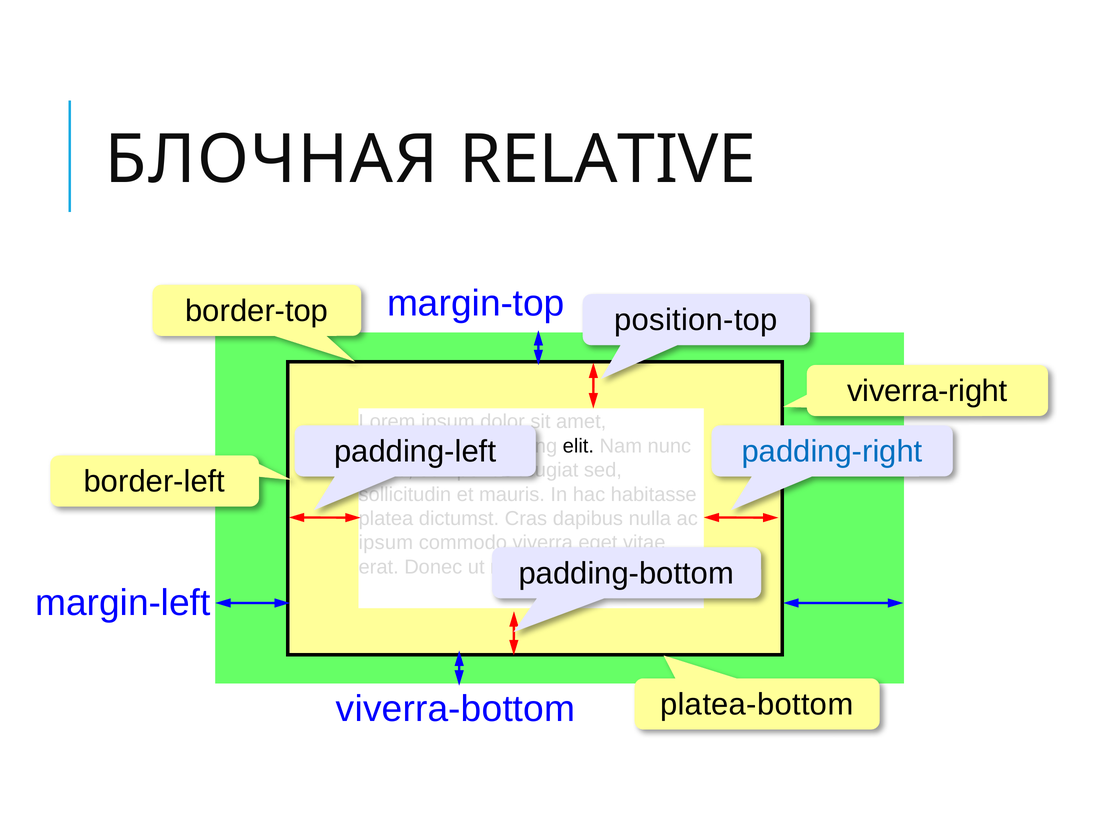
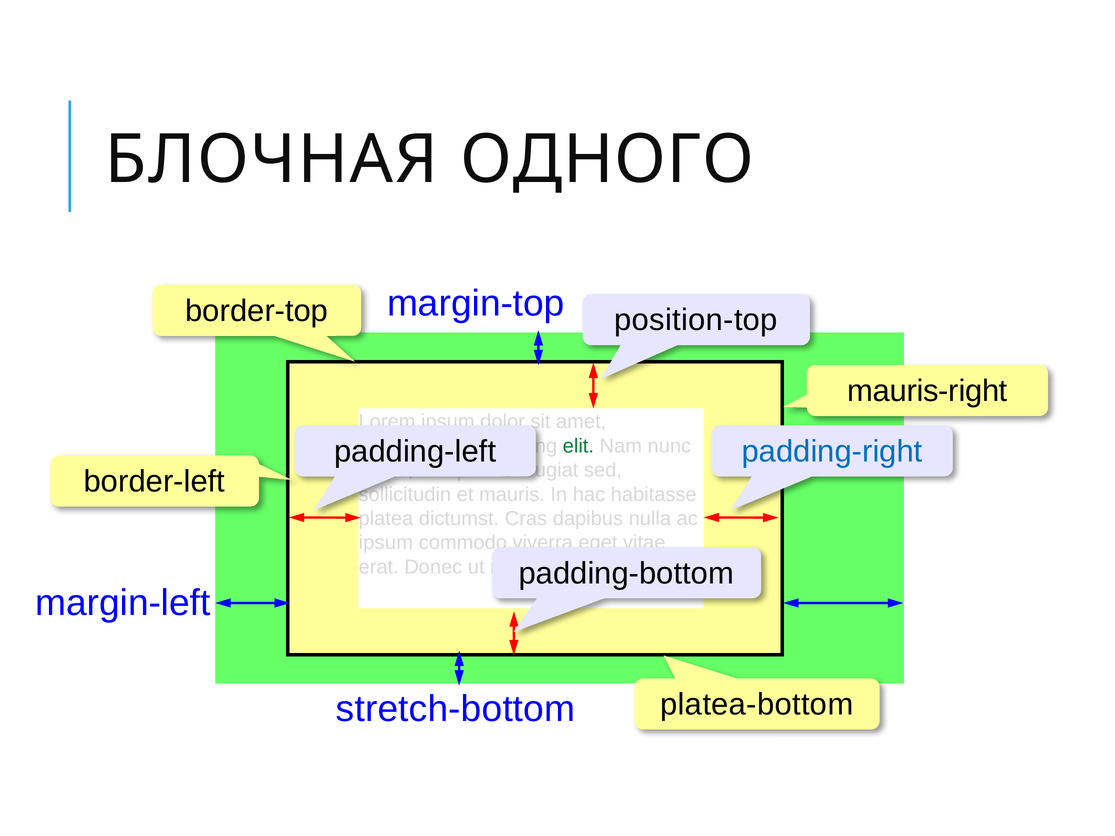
RELATIVE: RELATIVE -> ОДНОГО (607, 160)
viverra-right: viverra-right -> mauris-right (927, 391)
elit colour: black -> green (578, 446)
viverra-bottom: viverra-bottom -> stretch-bottom (456, 709)
